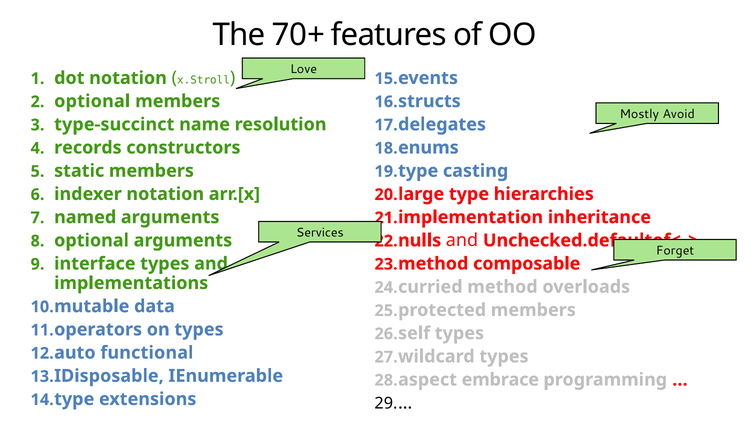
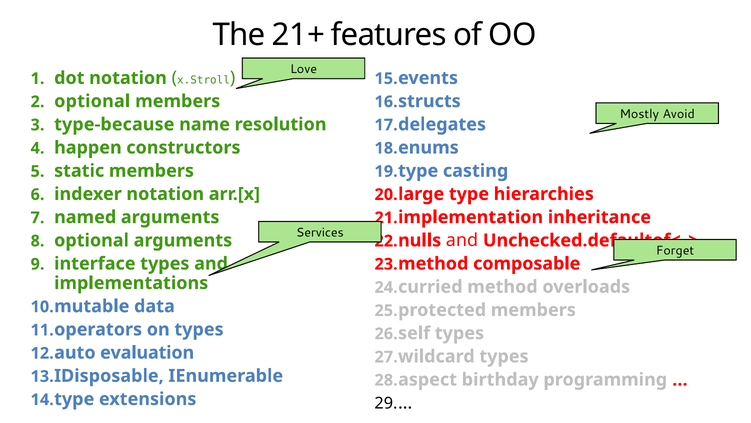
70+: 70+ -> 21+ (298, 35)
type-succinct: type-succinct -> type-because (114, 124)
records: records -> happen (88, 147)
functional: functional -> evaluation (147, 352)
embrace: embrace -> birthday (500, 379)
